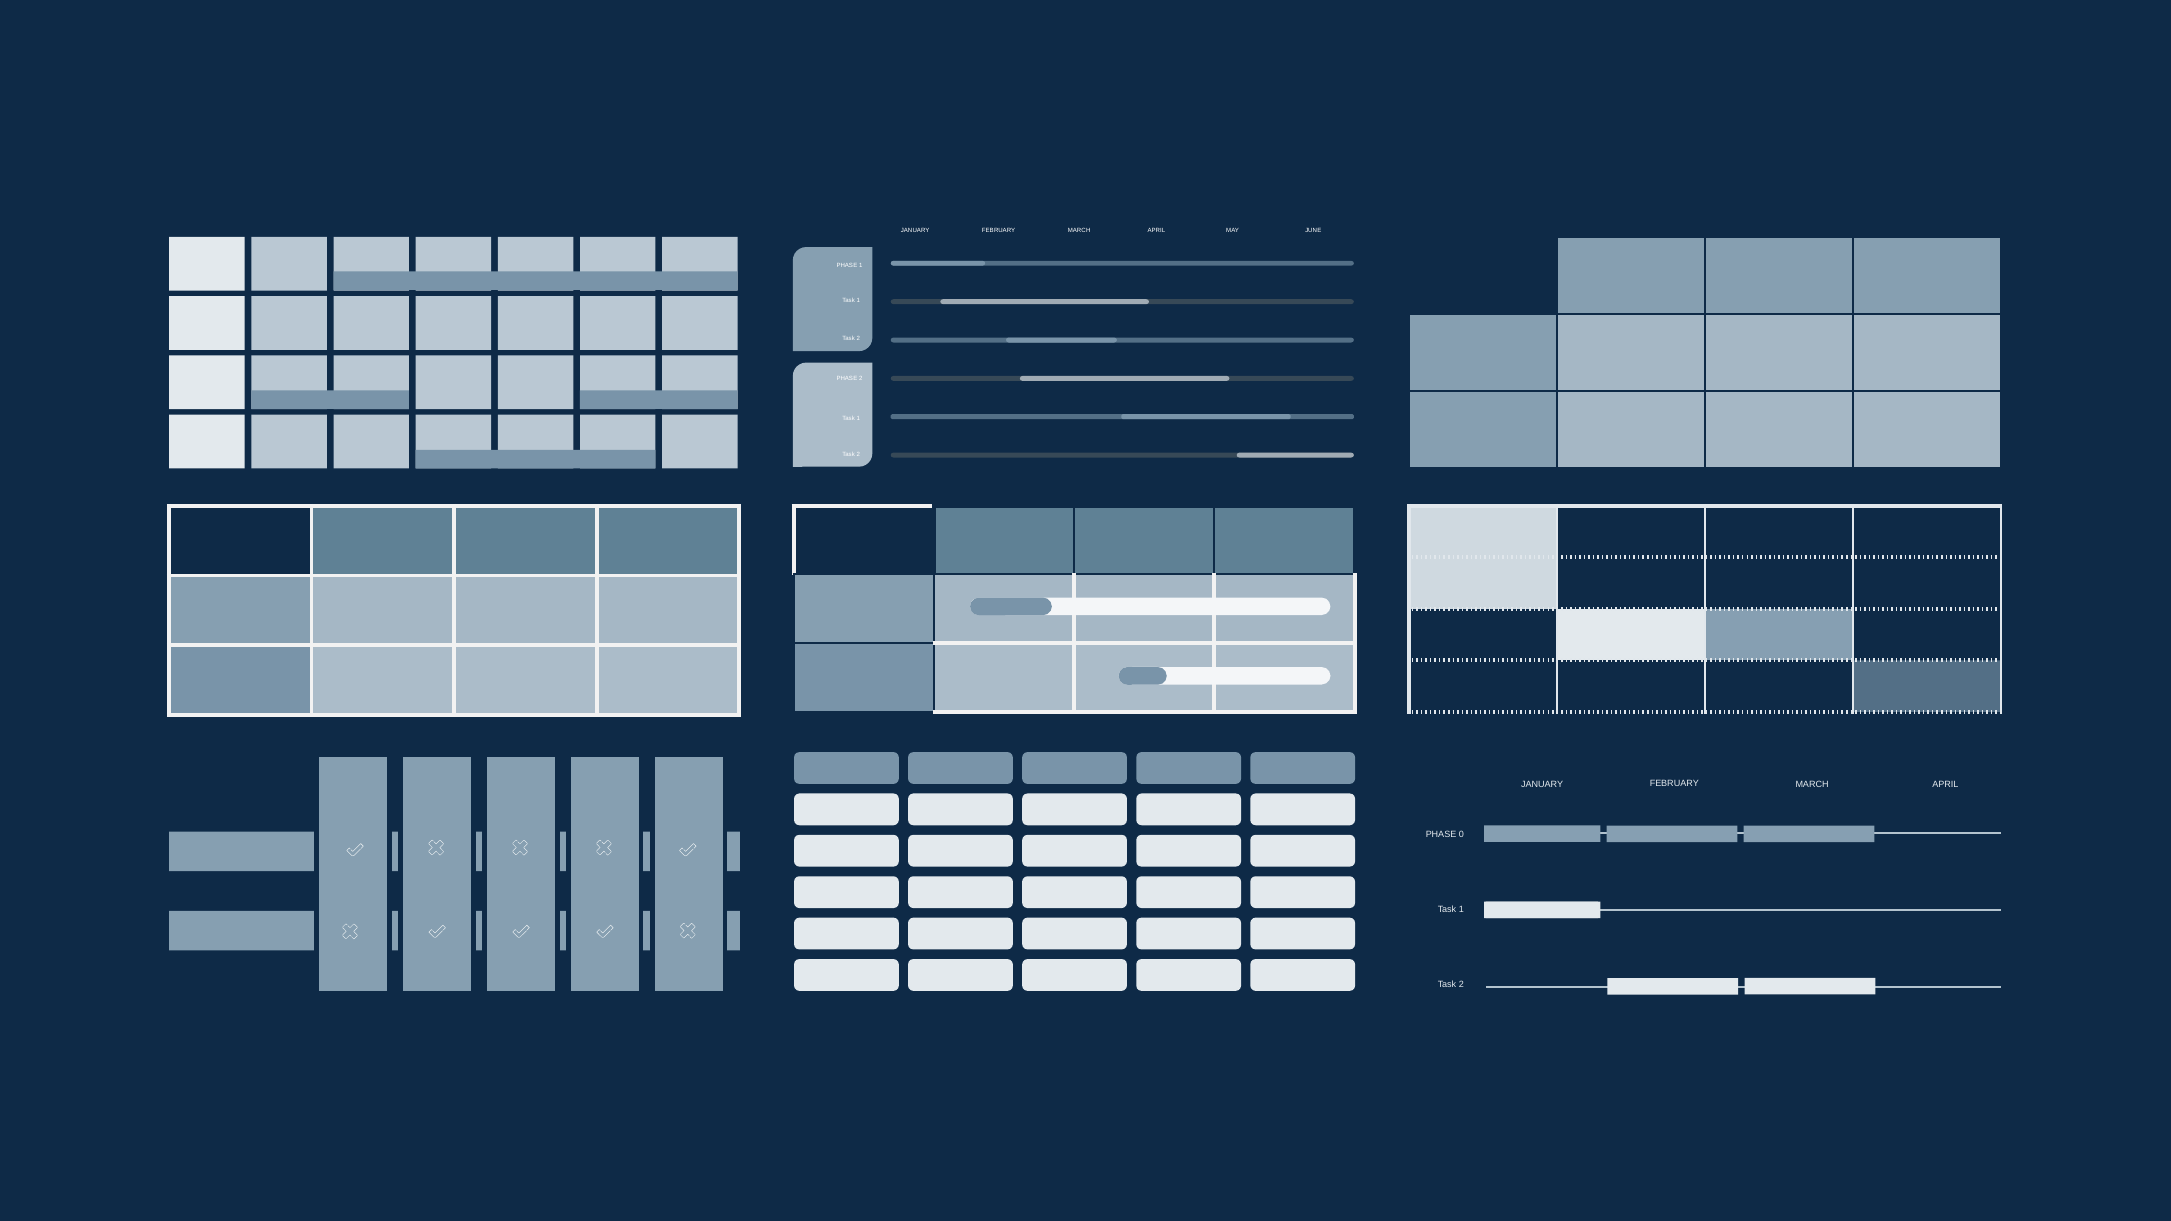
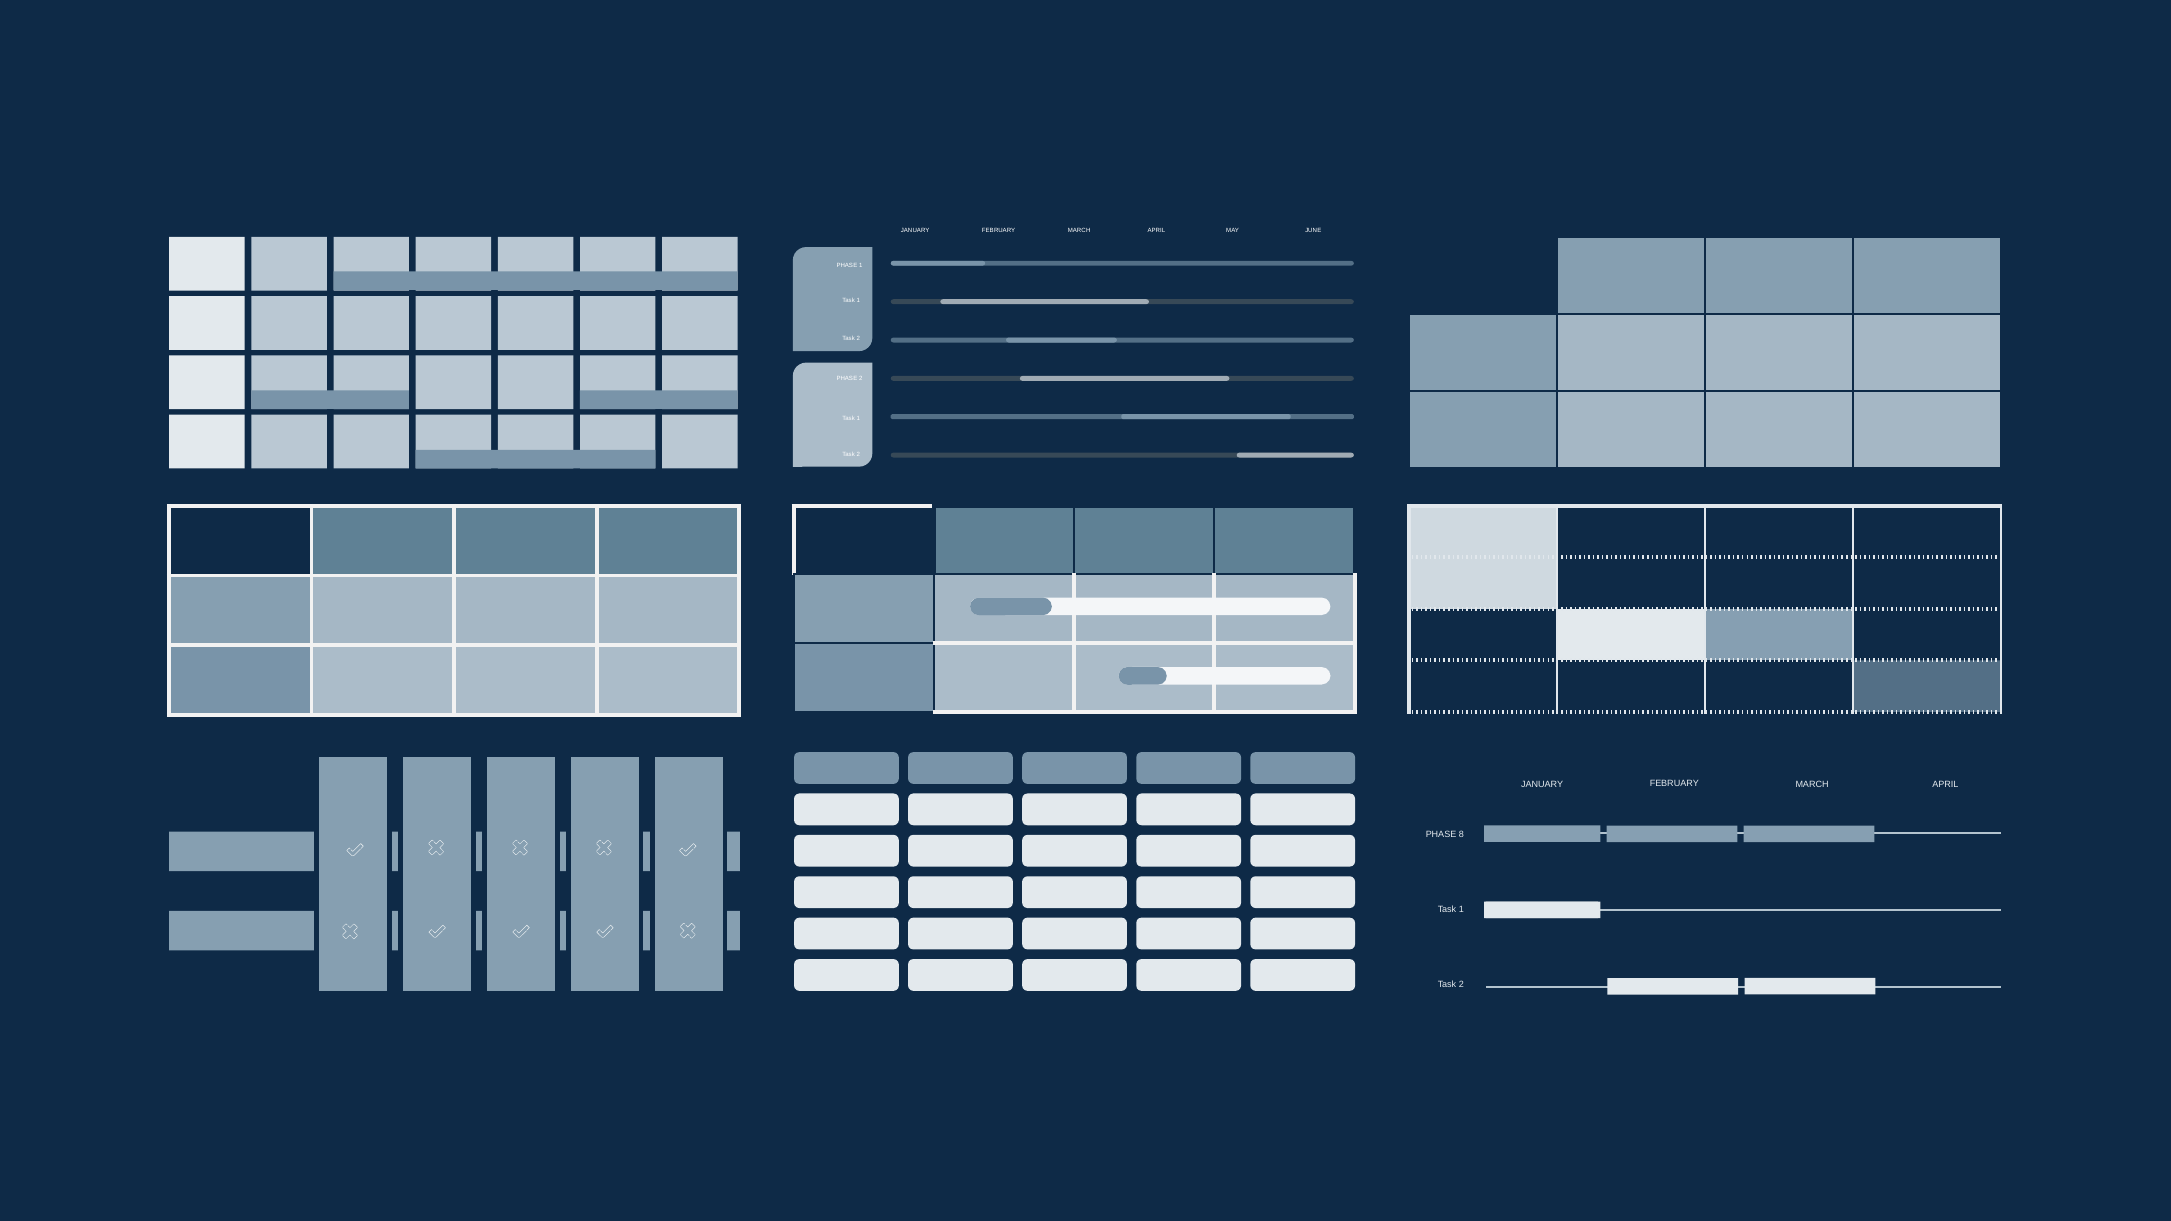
0: 0 -> 8 (1461, 834)
